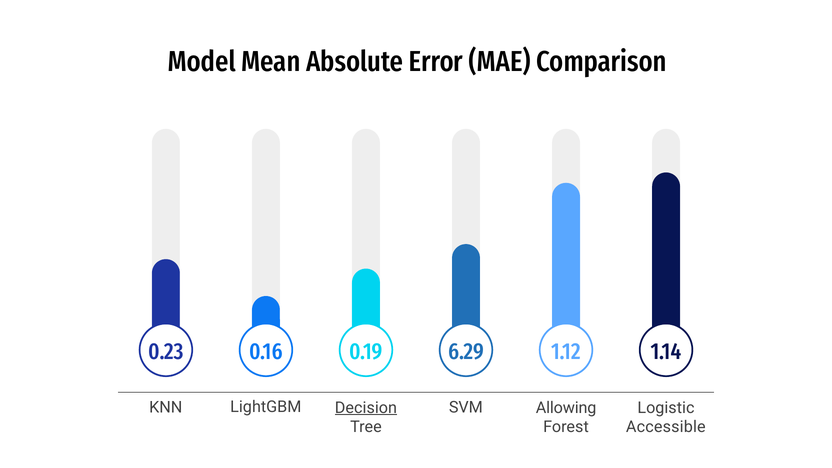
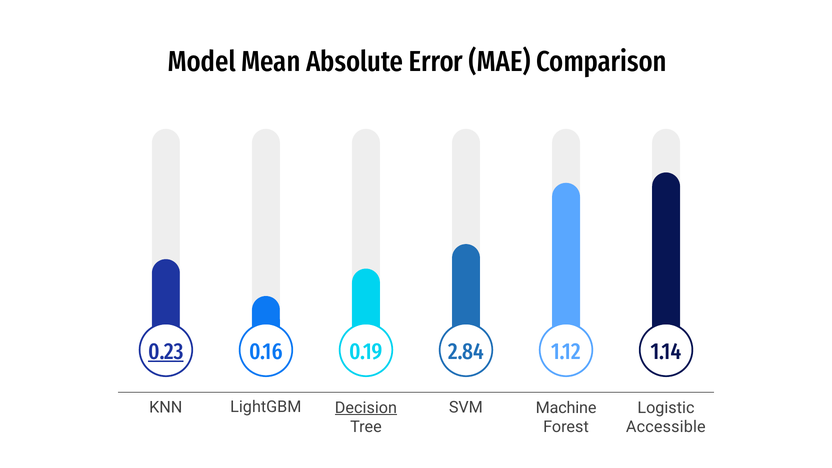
0.23 underline: none -> present (166, 351)
6.29: 6.29 -> 2.84 (466, 351)
Allowing: Allowing -> Machine (566, 408)
